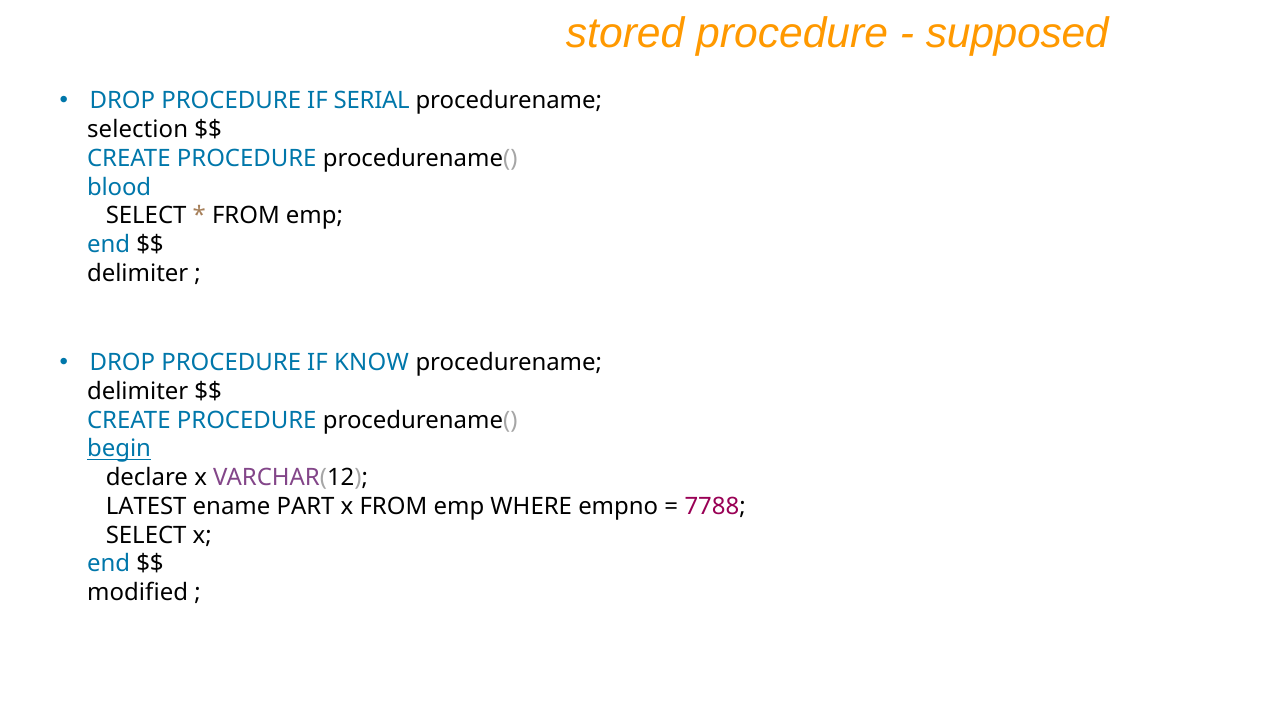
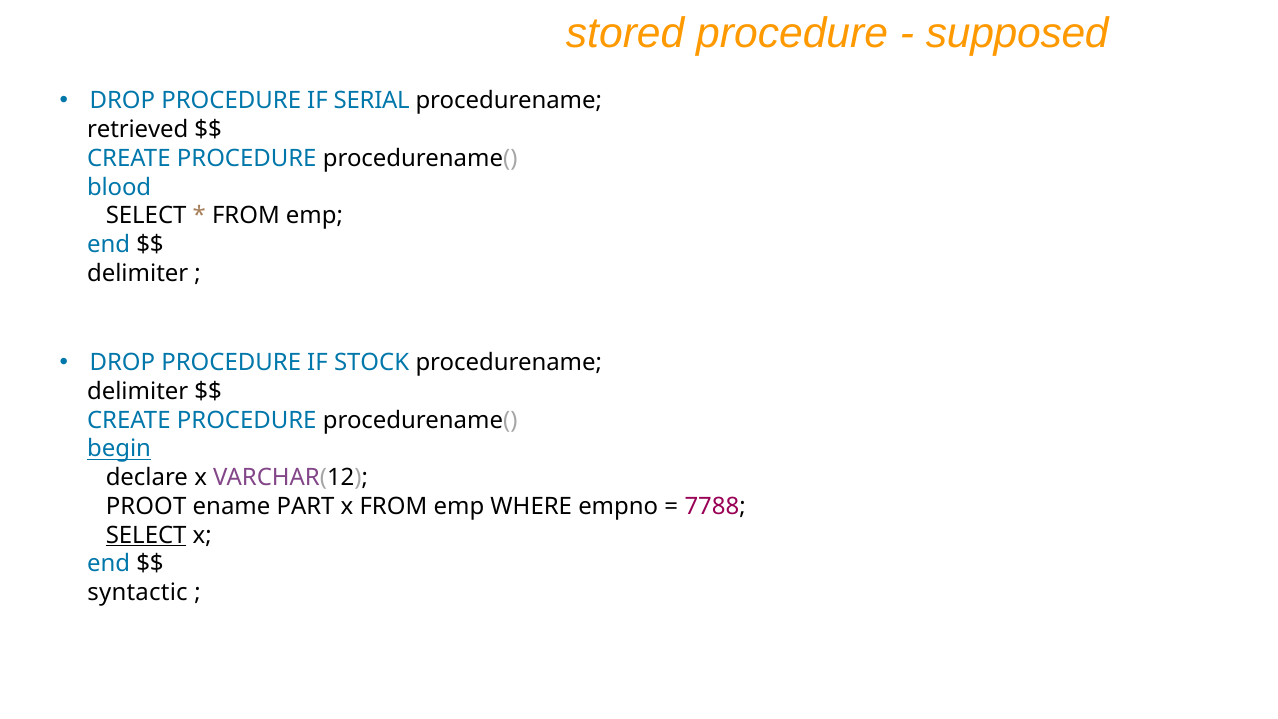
selection: selection -> retrieved (138, 130)
KNOW: KNOW -> STOCK (372, 363)
LATEST: LATEST -> PROOT (146, 506)
SELECT underline: none -> present (146, 535)
modified: modified -> syntactic (138, 593)
